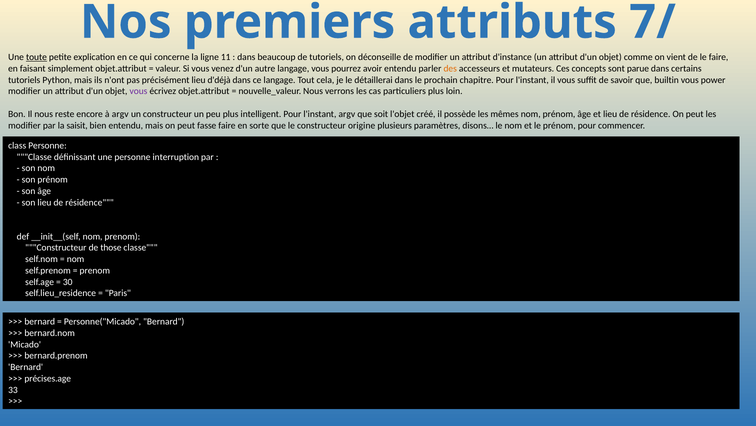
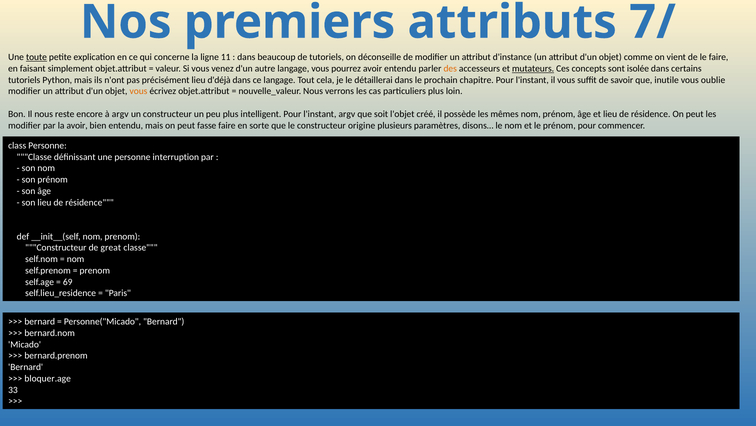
mutateurs underline: none -> present (533, 69)
parue: parue -> isolée (638, 69)
builtin: builtin -> inutile (667, 80)
power: power -> oublie (713, 80)
vous colour: purple -> orange (138, 91)
la saisit: saisit -> avoir (77, 125)
those: those -> great (111, 247)
30: 30 -> 69 (68, 281)
précises.age: précises.age -> bloquer.age (48, 378)
